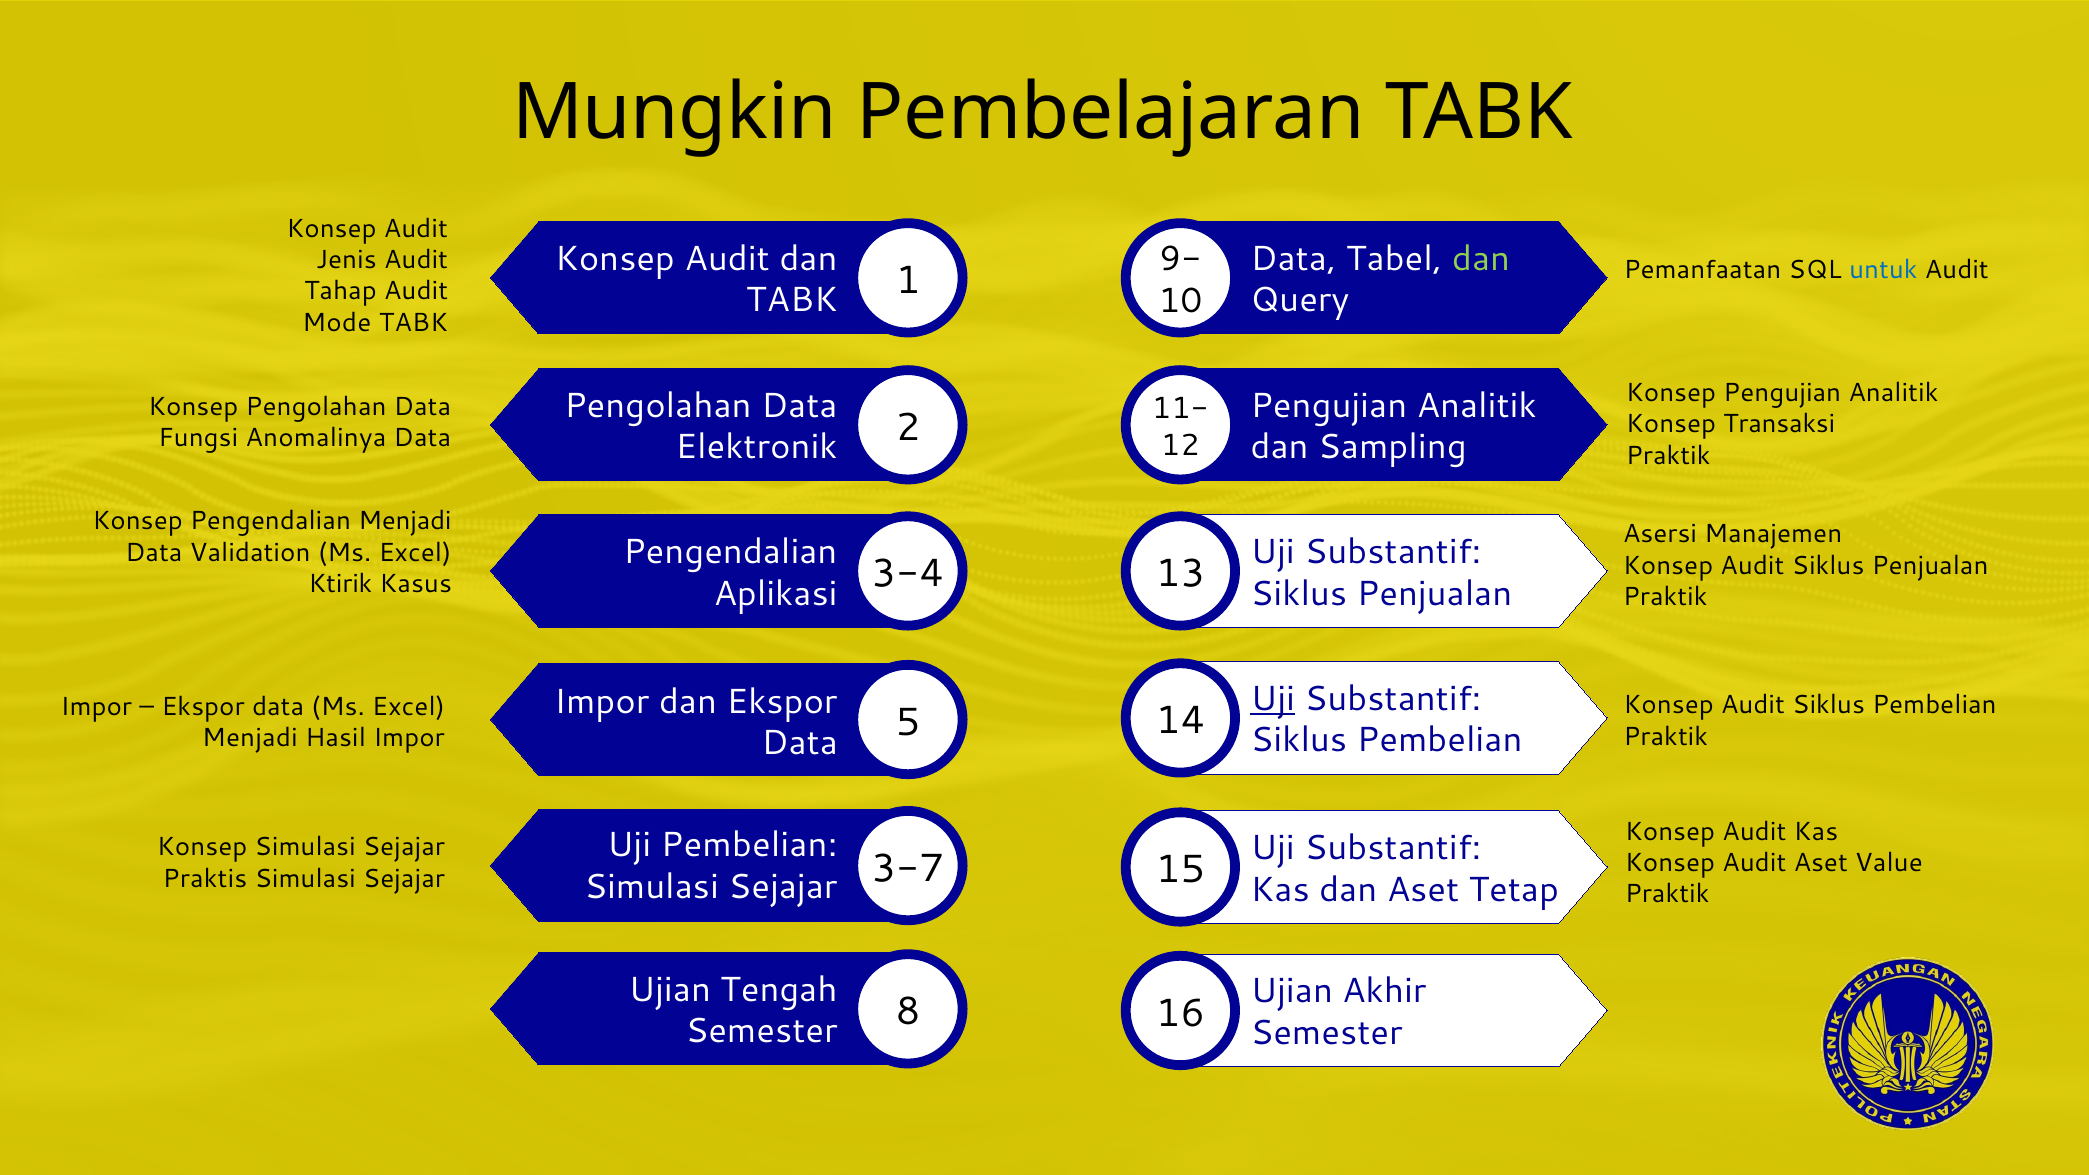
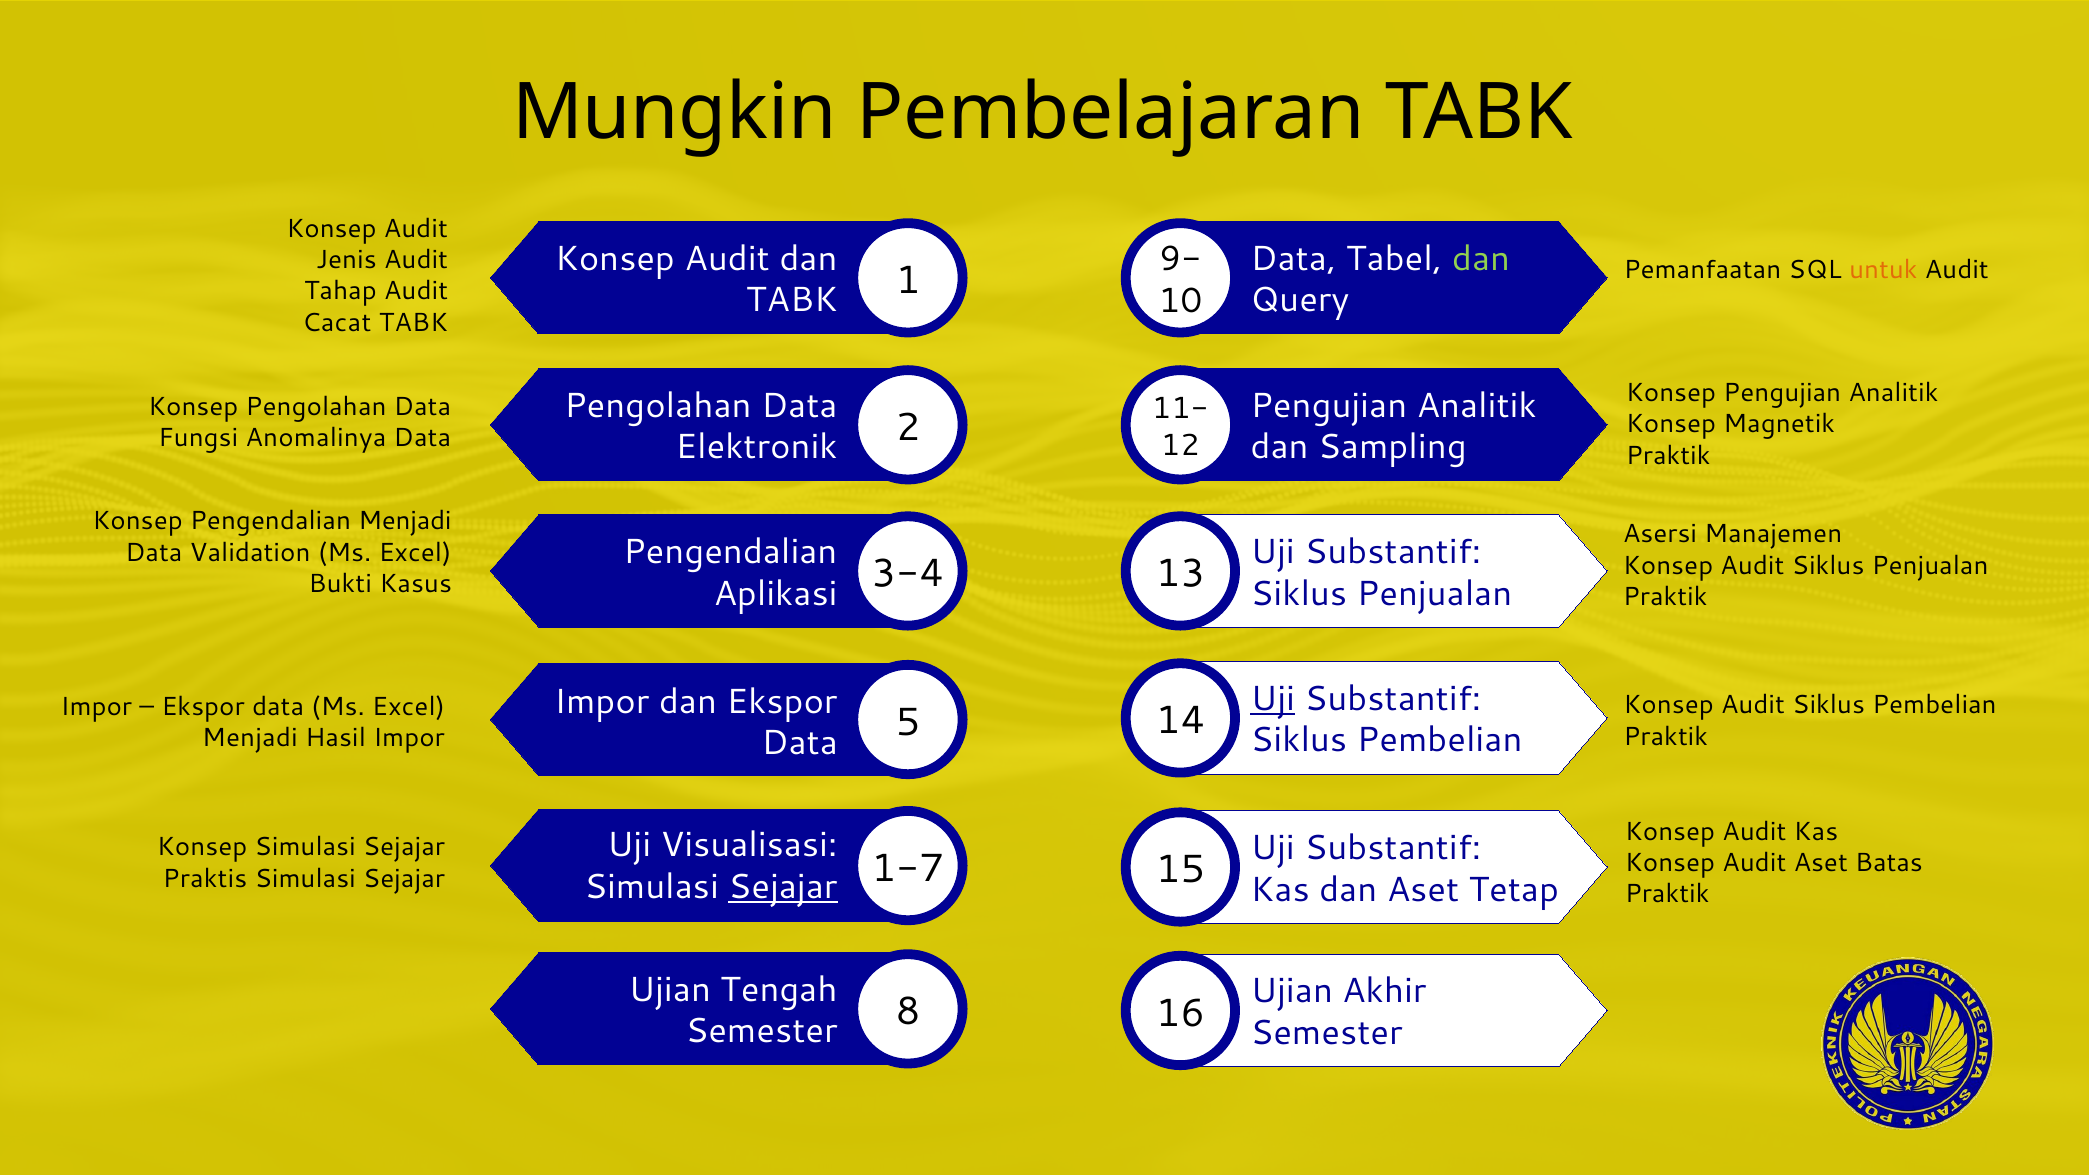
untuk colour: blue -> orange (1883, 270)
Mode: Mode -> Cacat (337, 323)
Transaksi: Transaksi -> Magnetik (1779, 424)
Ktirik: Ktirik -> Bukti (340, 584)
Uji Pembelian: Pembelian -> Visualisasi (749, 845)
Value: Value -> Batas (1889, 863)
3-7: 3-7 -> 1-7 (908, 868)
Sejajar underline: none -> present (783, 887)
